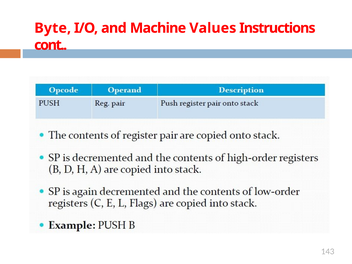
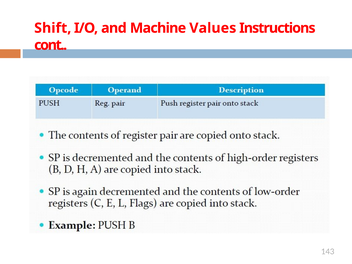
Byte: Byte -> Shift (53, 28)
